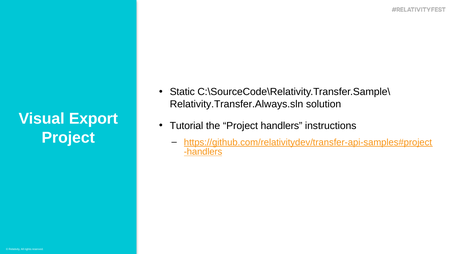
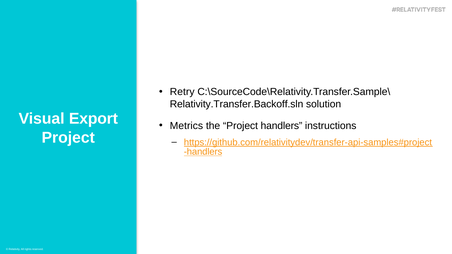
Static: Static -> Retry (182, 92)
Relativity.Transfer.Always.sln: Relativity.Transfer.Always.sln -> Relativity.Transfer.Backoff.sln (237, 104)
Tutorial: Tutorial -> Metrics (186, 126)
